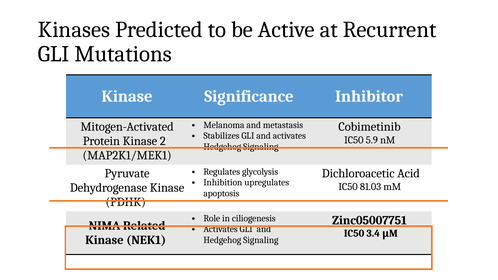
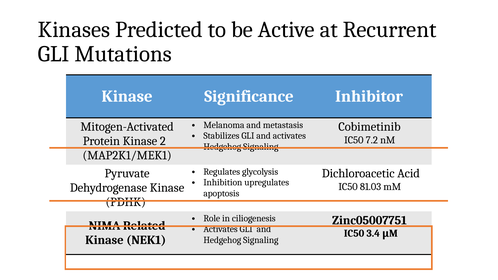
5.9: 5.9 -> 7.2 (372, 140)
